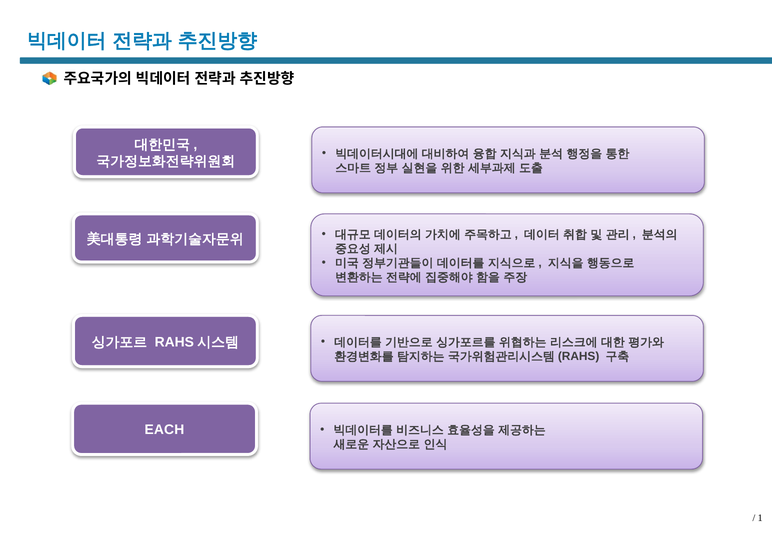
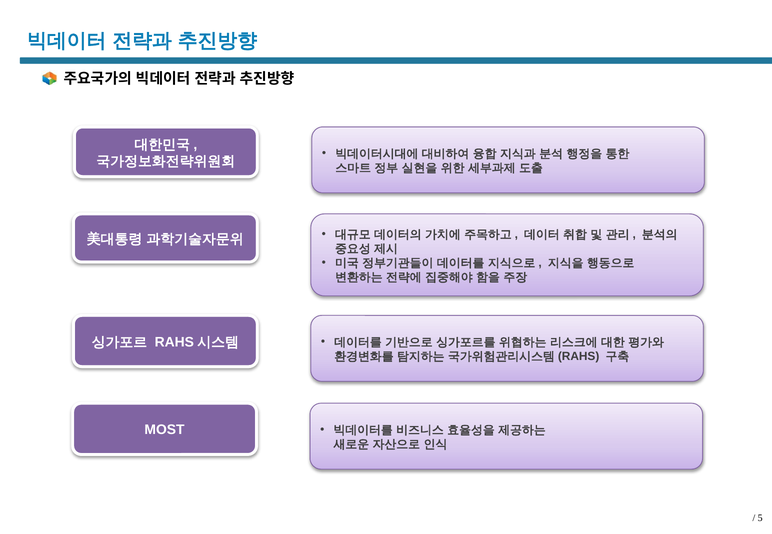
EACH: EACH -> MOST (164, 430)
1: 1 -> 5 (760, 519)
